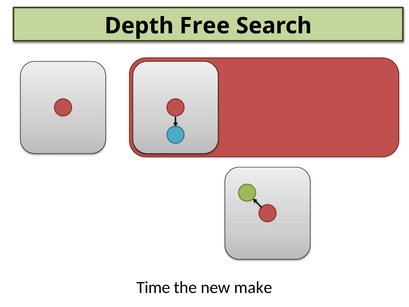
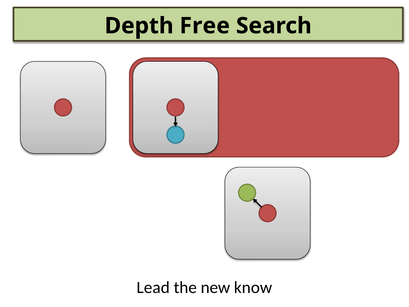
Time: Time -> Lead (153, 287)
make: make -> know (253, 287)
